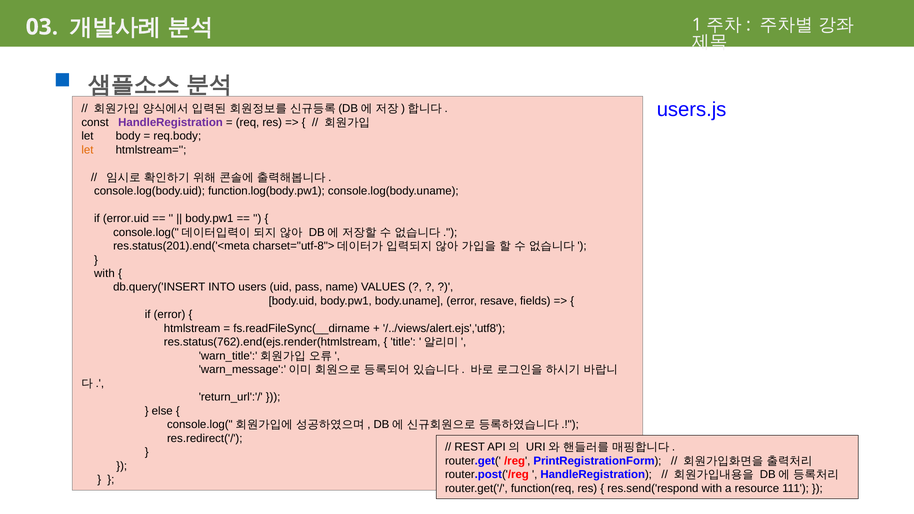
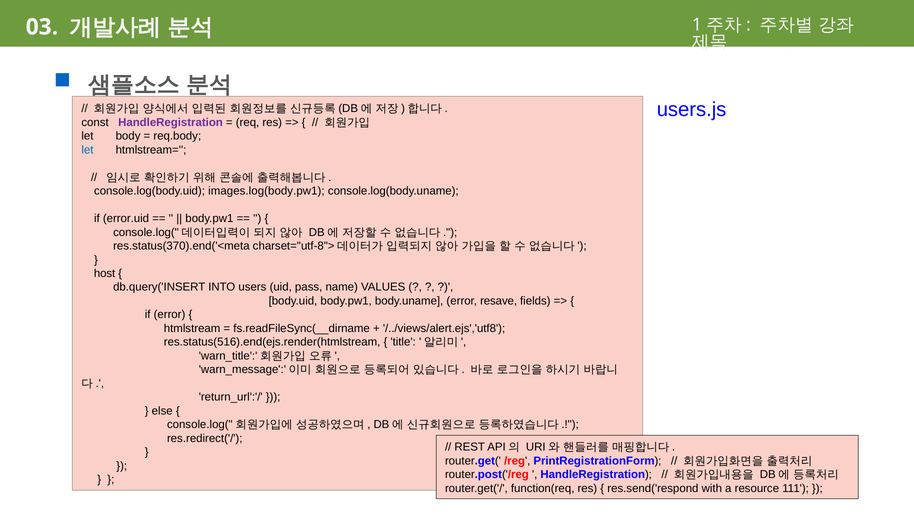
let colour: orange -> blue (87, 150)
function.log(body.pw1: function.log(body.pw1 -> images.log(body.pw1 (266, 191)
res.status(201).end('<meta: res.status(201).end('<meta -> res.status(370).end('<meta (181, 246)
with: with -> host (105, 274)
res.status(762).end(ejs.render(htmlstream: res.status(762).end(ejs.render(htmlstream -> res.status(516).end(ejs.render(htmlstream (272, 342)
